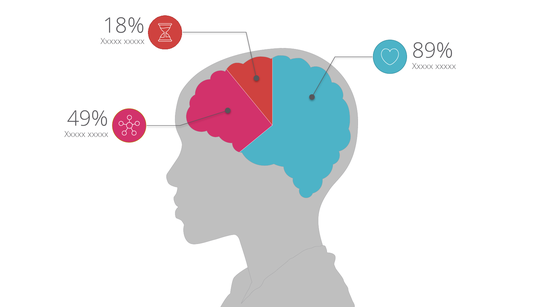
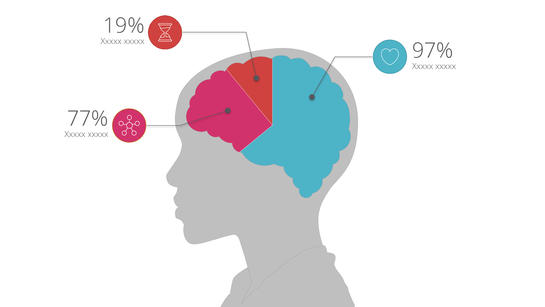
18%: 18% -> 19% (124, 26)
89%: 89% -> 97% (433, 51)
49%: 49% -> 77% (88, 119)
